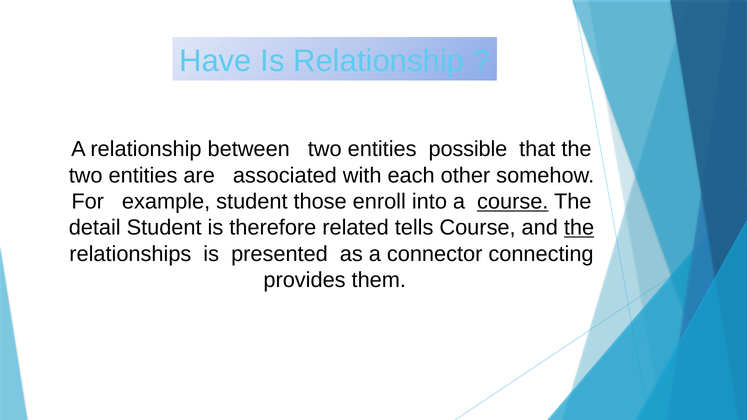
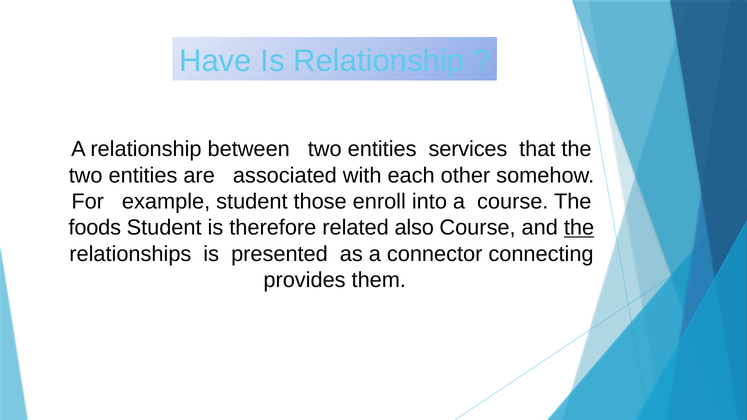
possible: possible -> services (468, 149)
course underline: present -> none (513, 202)
detail: detail -> foods (95, 228)
tells: tells -> also (414, 228)
